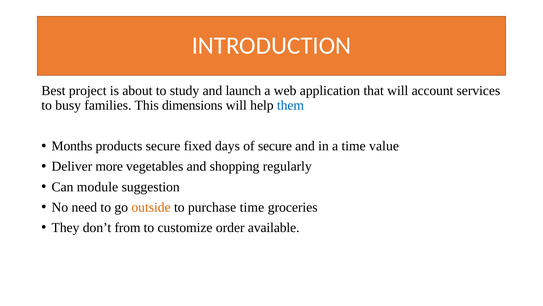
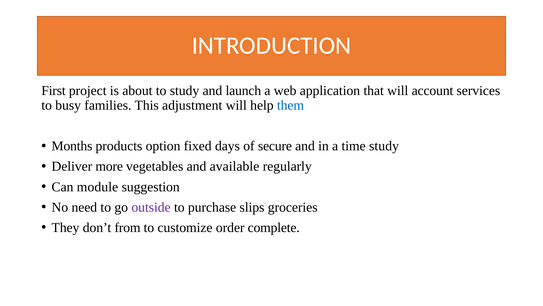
Best: Best -> First (54, 91)
dimensions: dimensions -> adjustment (192, 105)
products secure: secure -> option (163, 146)
time value: value -> study (384, 146)
shopping: shopping -> available (234, 166)
outside colour: orange -> purple (151, 207)
purchase time: time -> slips (252, 207)
available: available -> complete (274, 227)
